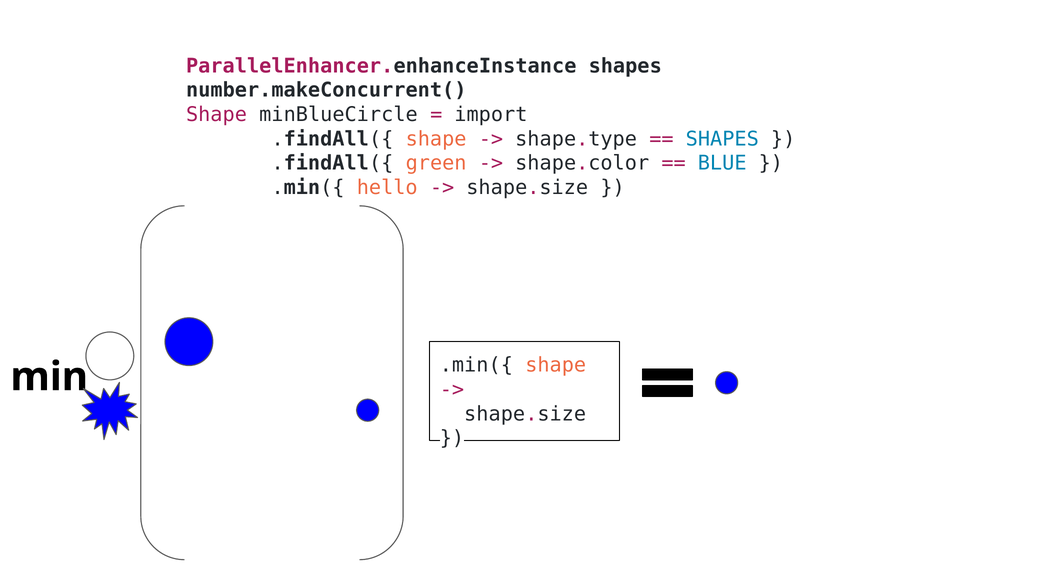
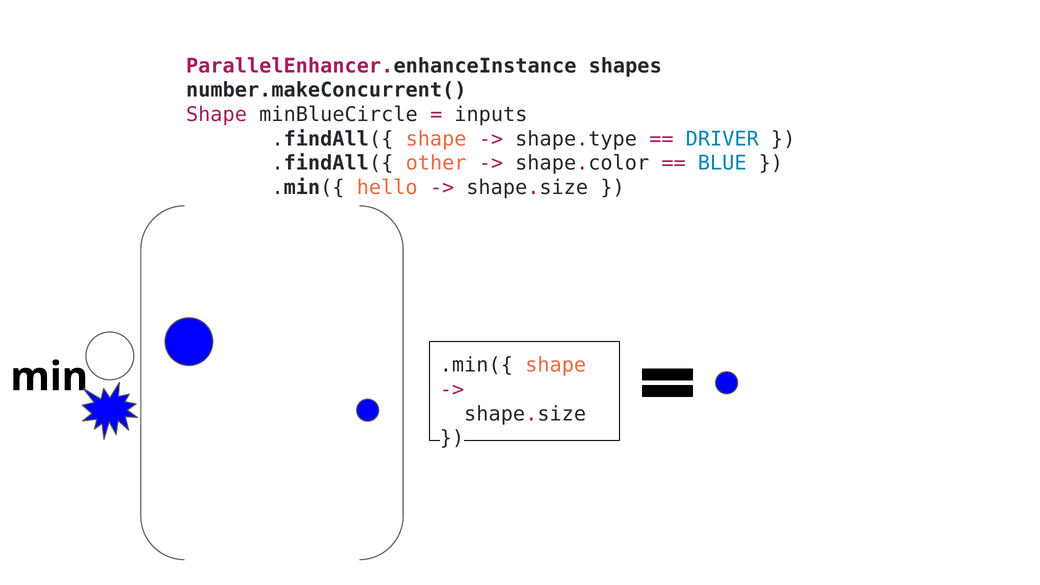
import: import -> inputs (491, 115)
SHAPES: SHAPES -> DRIVER (722, 139)
green: green -> other (436, 163)
